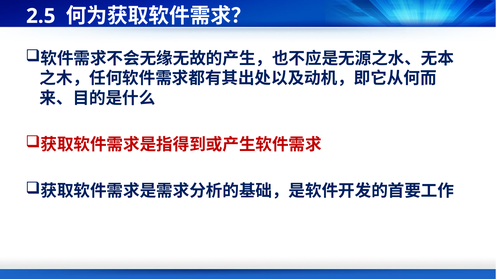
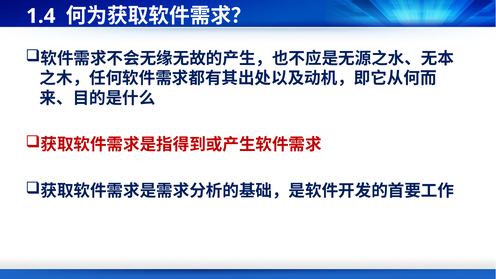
2.5: 2.5 -> 1.4 (41, 16)
